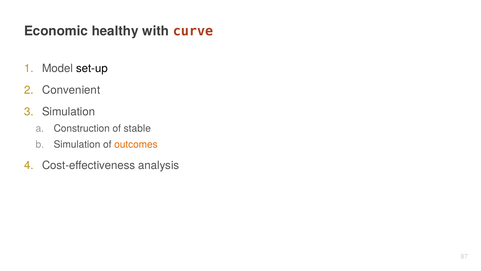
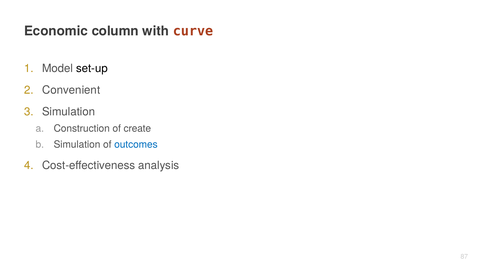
healthy: healthy -> column (115, 31)
stable: stable -> create (137, 128)
outcomes colour: orange -> blue (136, 144)
